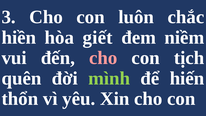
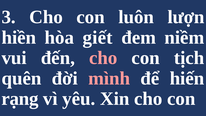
chắc: chắc -> lượn (186, 17)
mình colour: light green -> pink (109, 78)
thổn: thổn -> rạng (20, 99)
